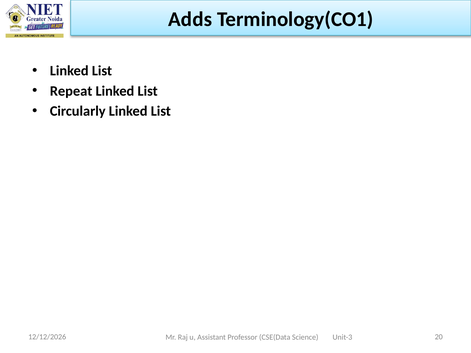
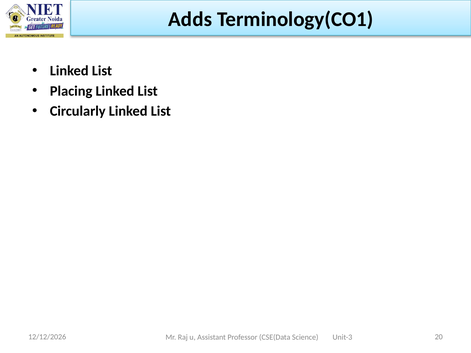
Repeat: Repeat -> Placing (71, 91)
